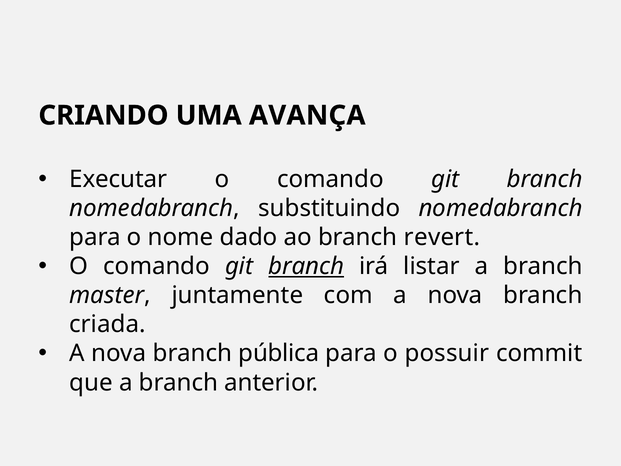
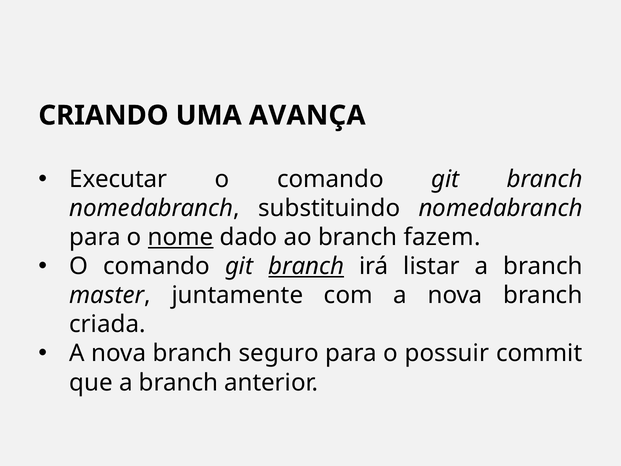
nome underline: none -> present (181, 237)
revert: revert -> fazem (442, 237)
pública: pública -> seguro (279, 353)
